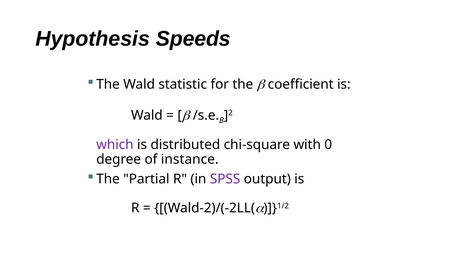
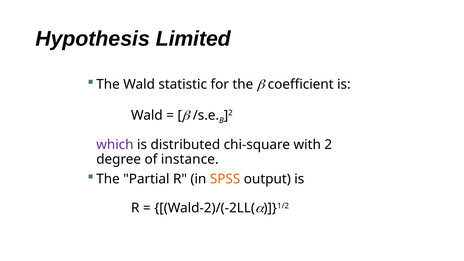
Speeds: Speeds -> Limited (193, 39)
0: 0 -> 2 (328, 145)
SPSS colour: purple -> orange (225, 179)
